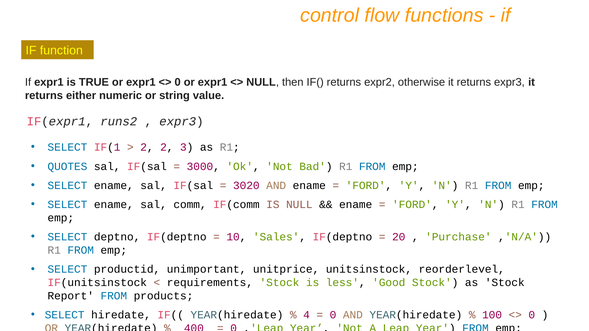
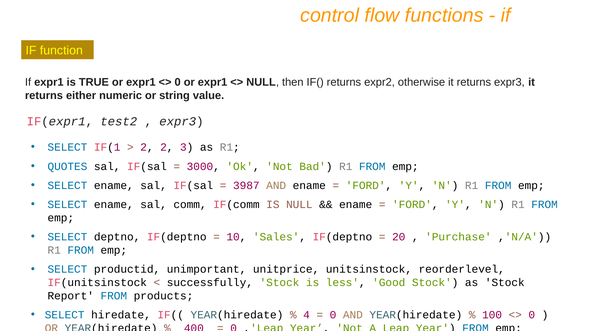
runs2: runs2 -> test2 (119, 122)
3020: 3020 -> 3987 (246, 186)
requirements: requirements -> successfully (210, 283)
